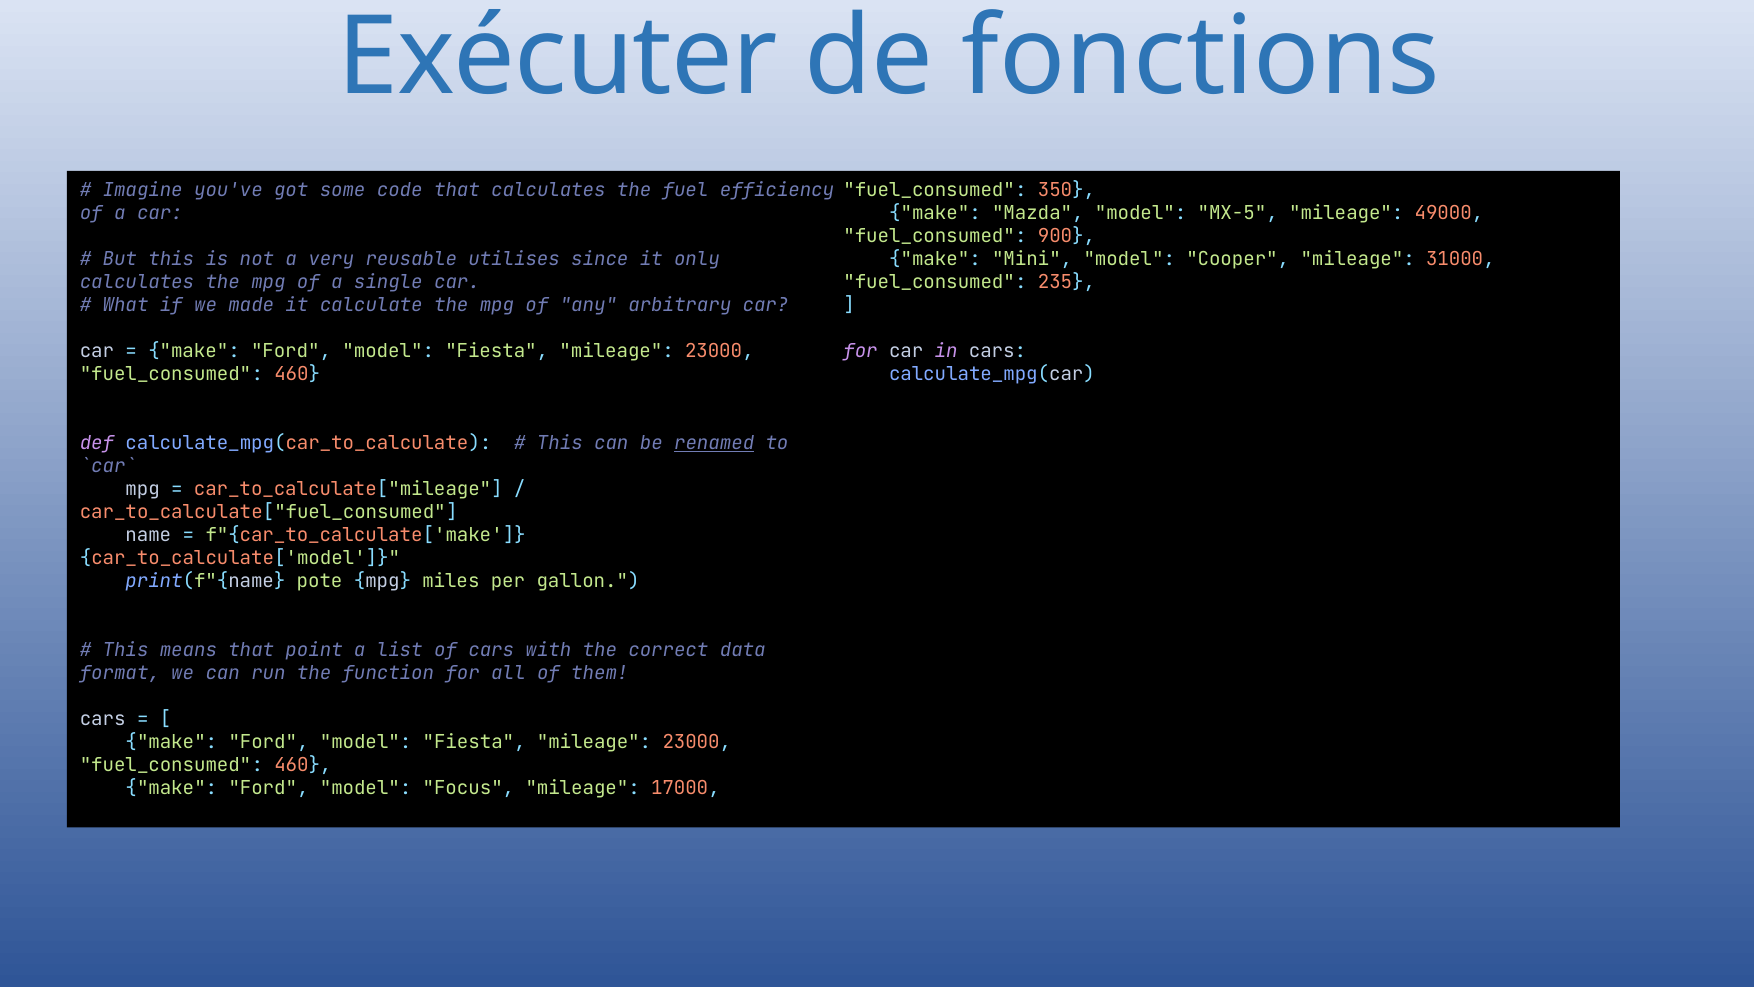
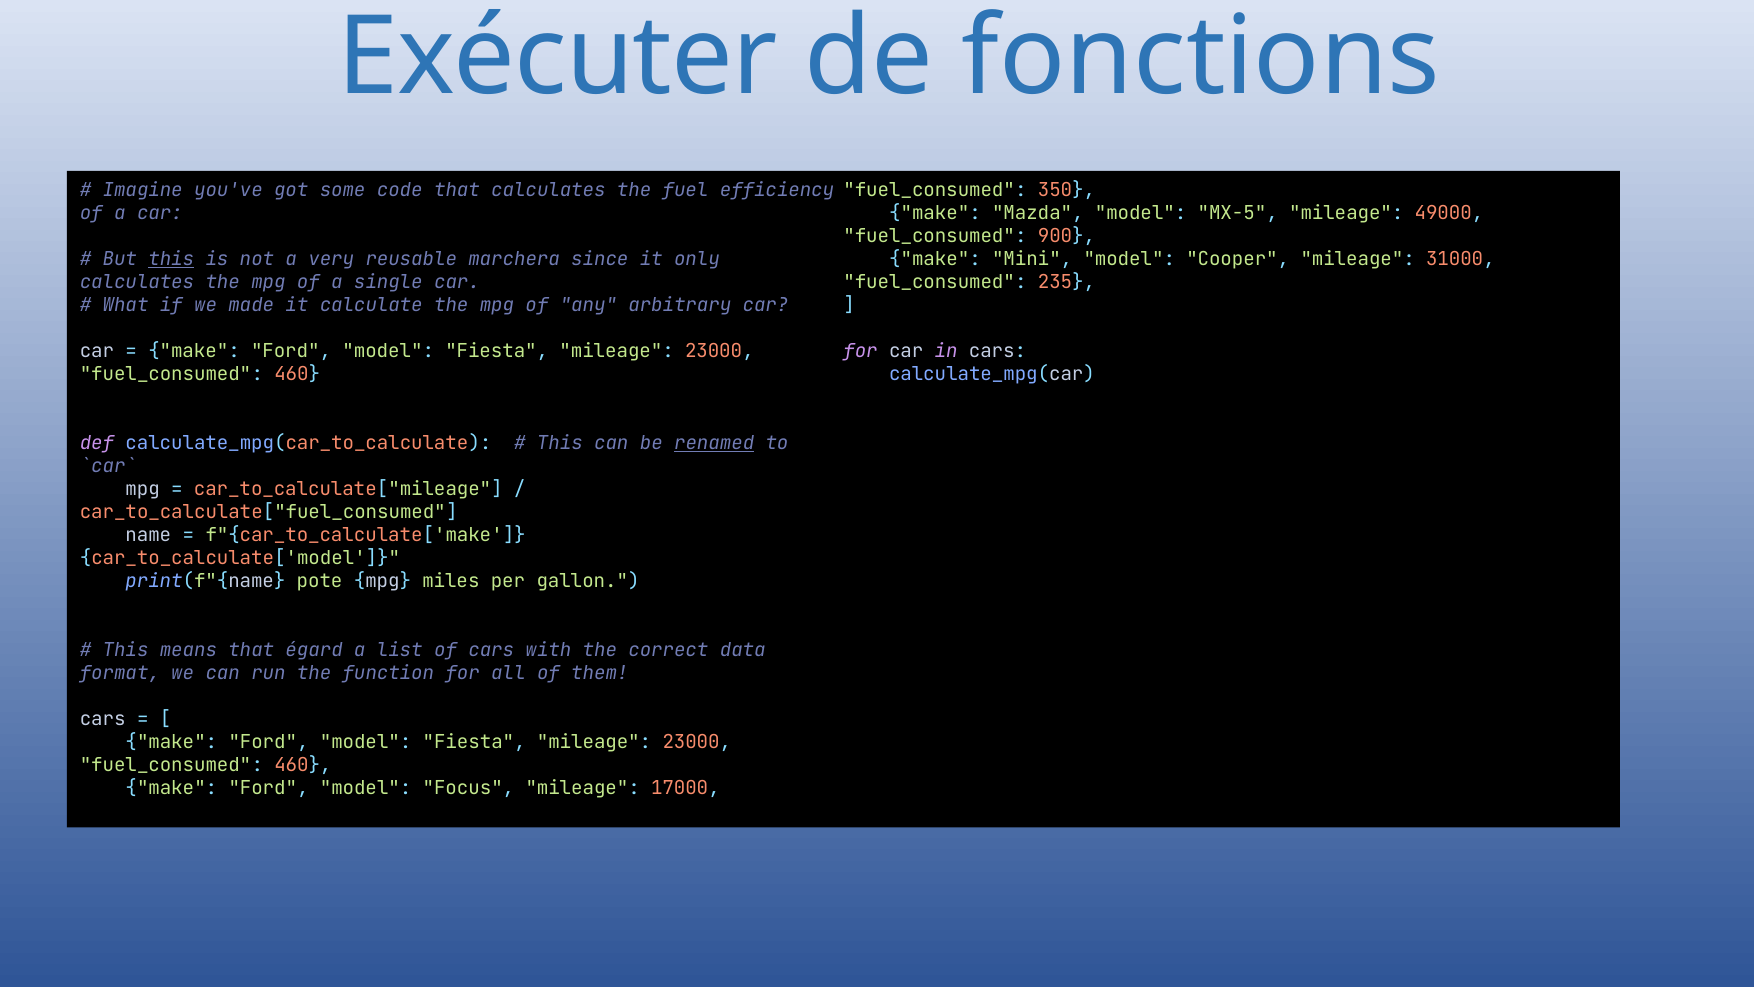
this underline: none -> present (171, 259)
utilises: utilises -> marchera (514, 259)
point: point -> égard (314, 650)
